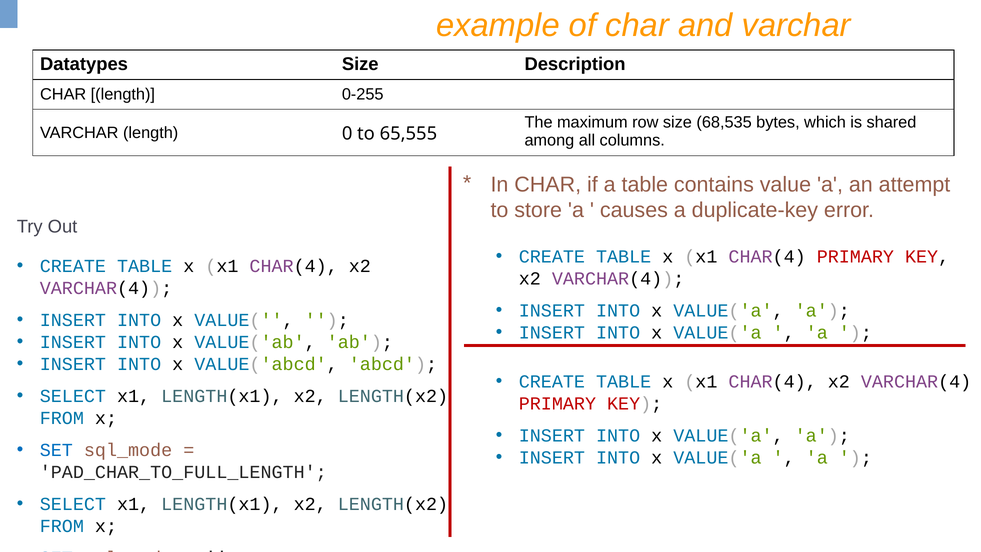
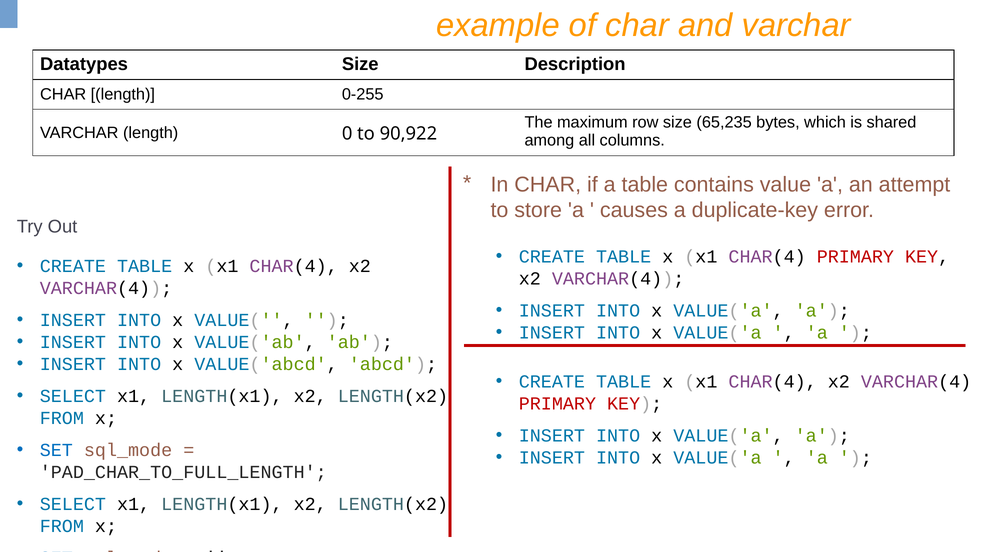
68,535: 68,535 -> 65,235 (724, 122)
65,555: 65,555 -> 90,922 (408, 134)
